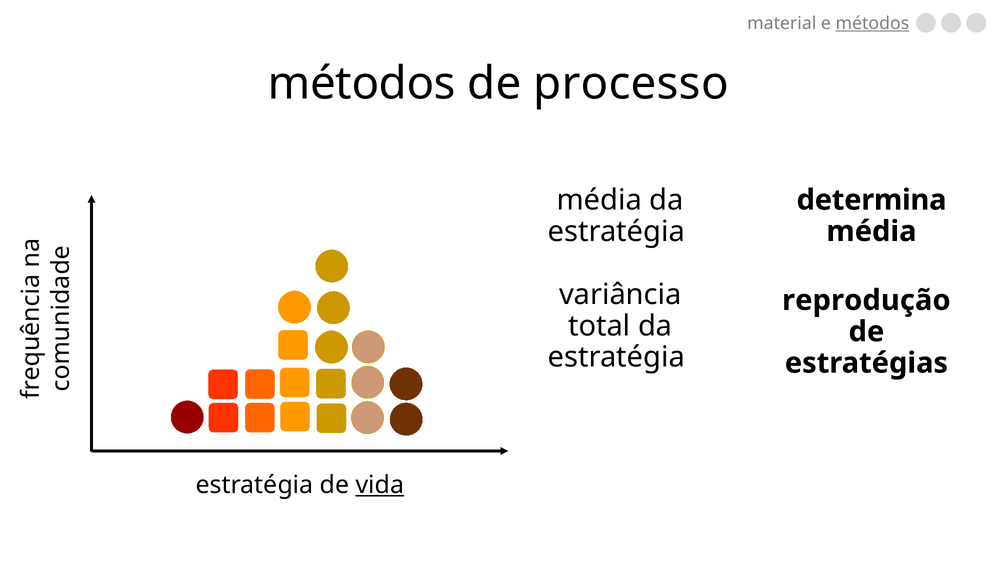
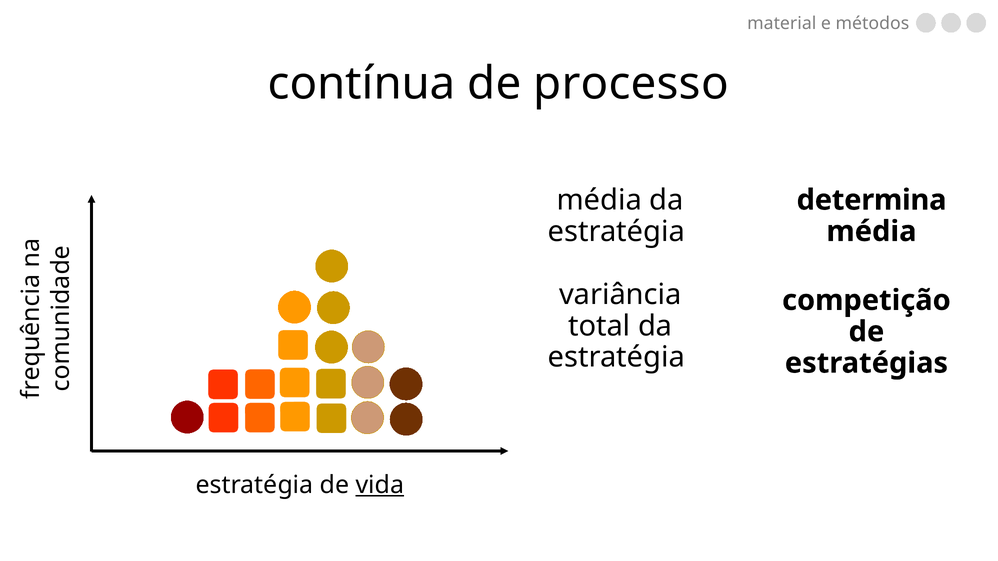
métodos underline: present -> none (872, 23)
métodos: métodos -> contínua (362, 84)
reprodução: reprodução -> competição (866, 301)
